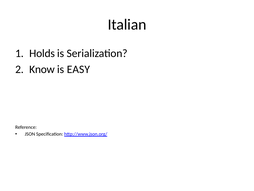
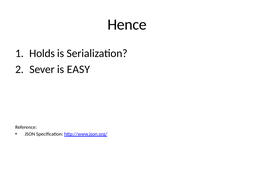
Italian: Italian -> Hence (127, 25)
Know: Know -> Sever (42, 69)
